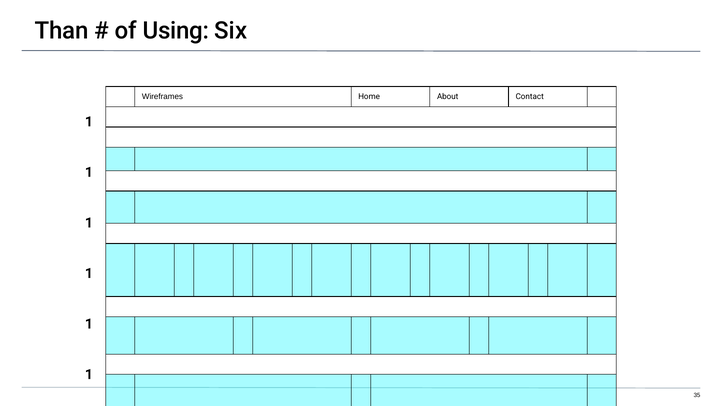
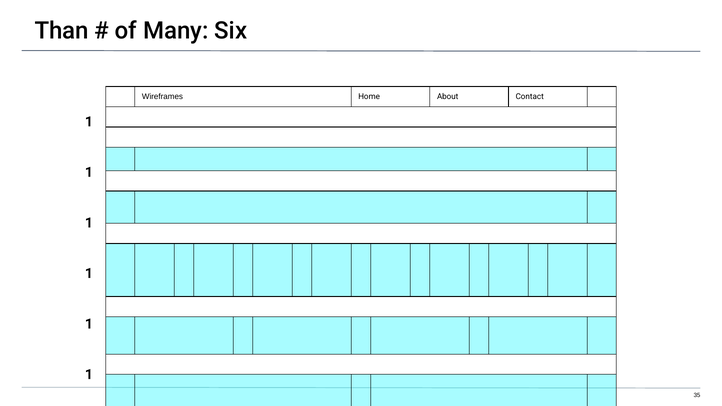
Using: Using -> Many (176, 31)
